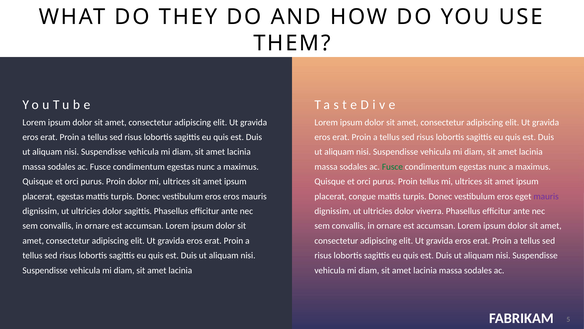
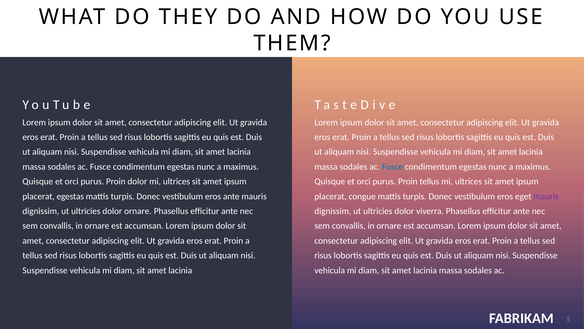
Fusce colour: green -> blue (392, 166)
eros eros: eros -> ante (231, 196)
dolor sagittis: sagittis -> ornare (138, 211)
